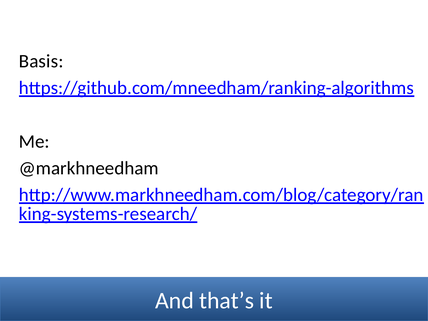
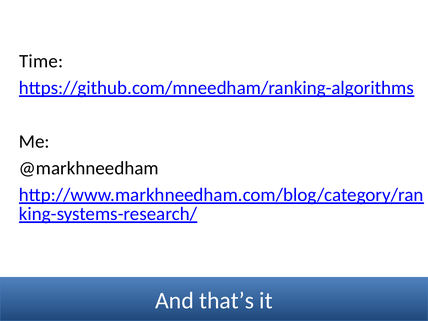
Basis: Basis -> Time (41, 61)
